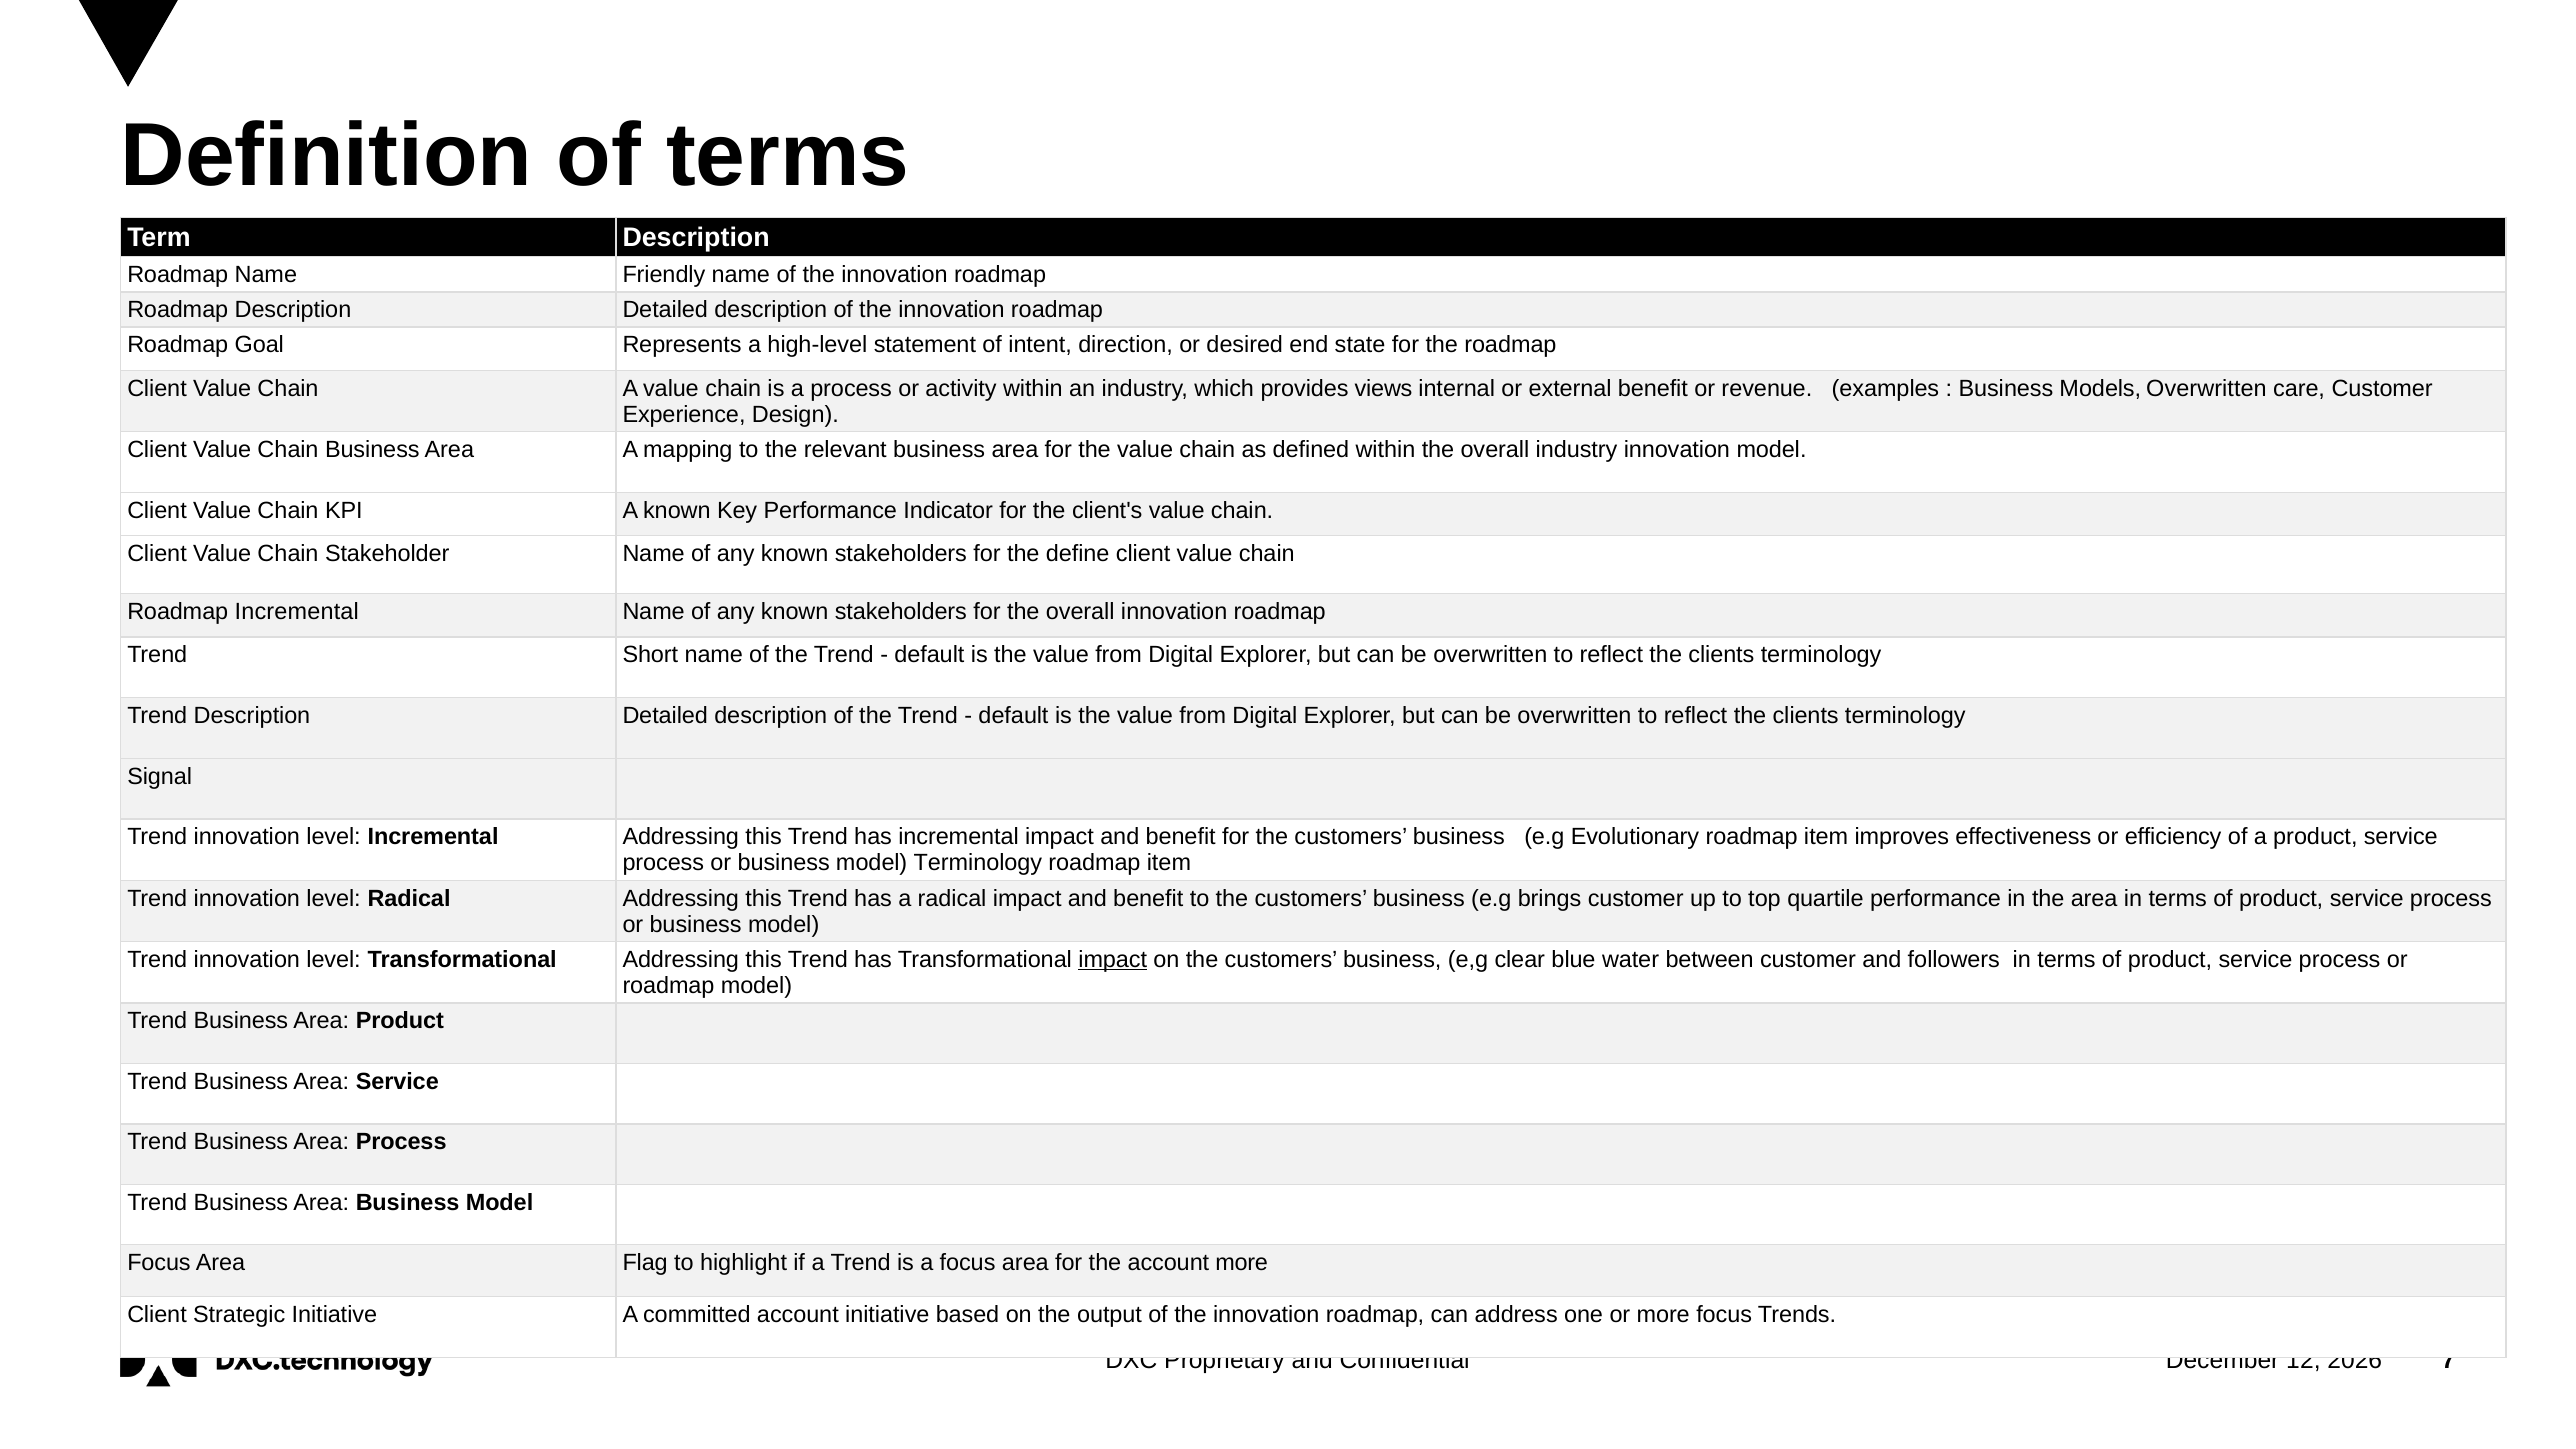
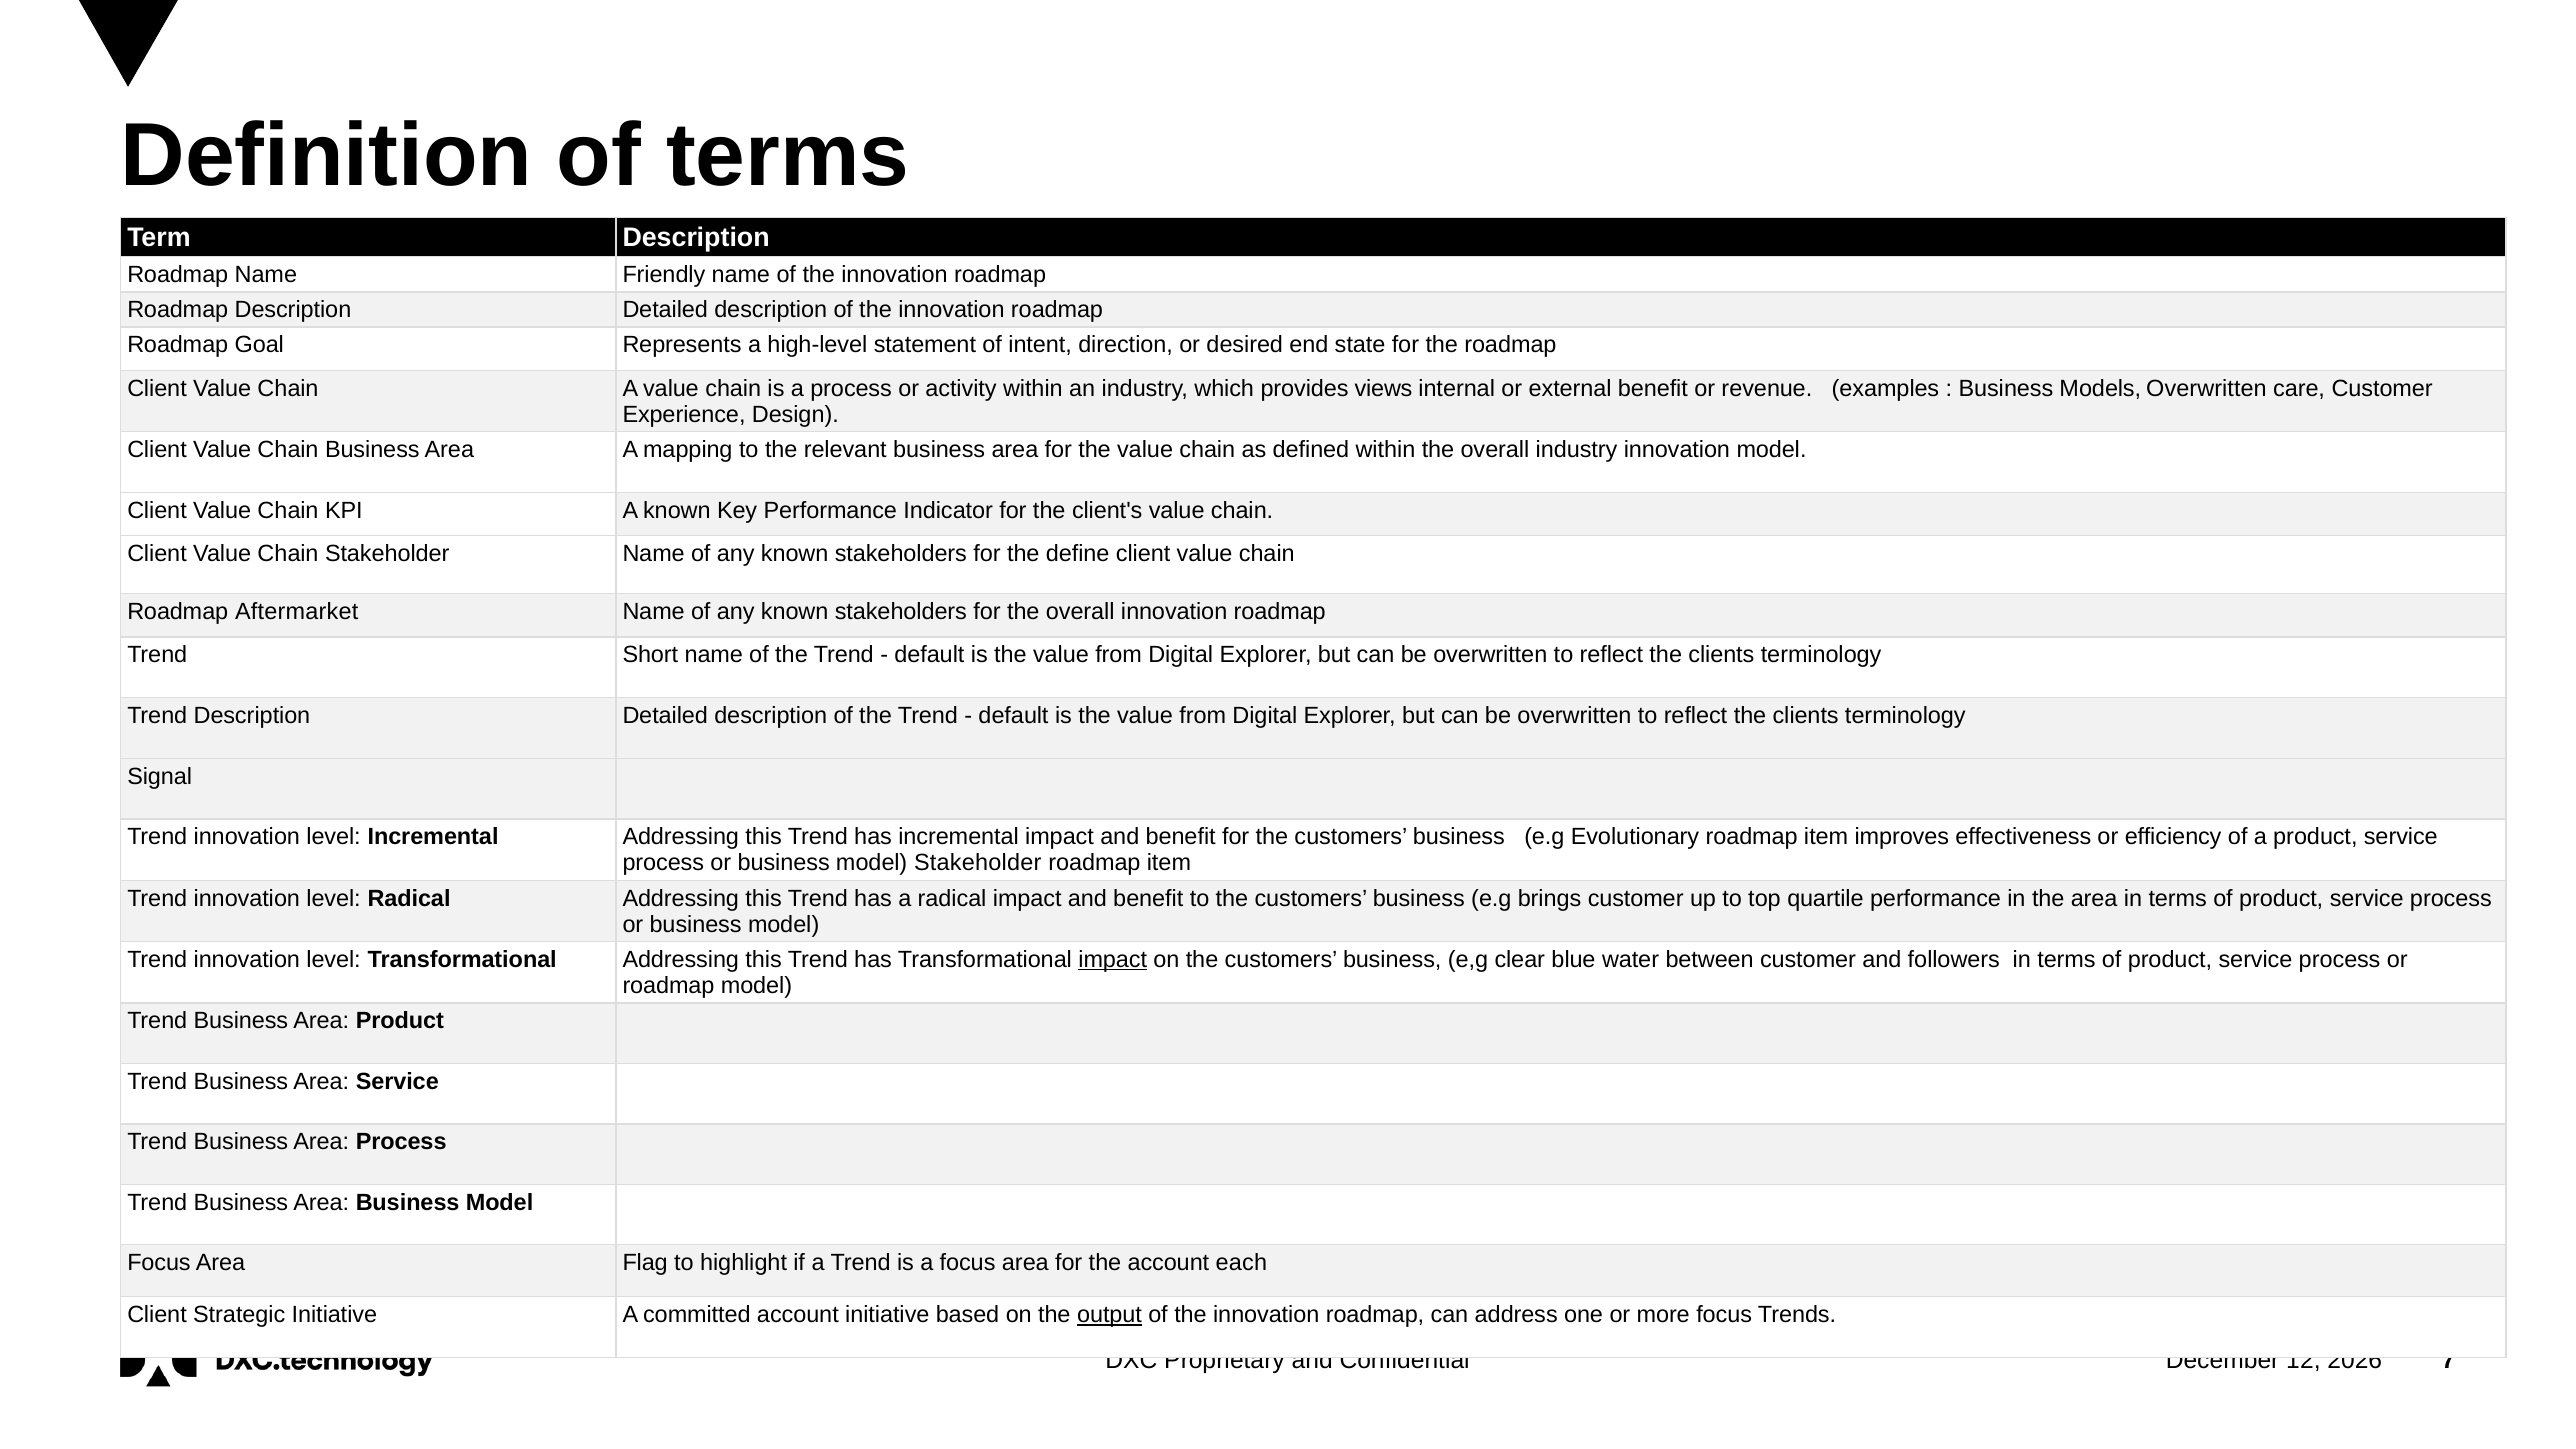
Roadmap Incremental: Incremental -> Aftermarket (297, 612)
model Terminology: Terminology -> Stakeholder (978, 863)
account more: more -> each (1241, 1263)
output underline: none -> present (1109, 1315)
